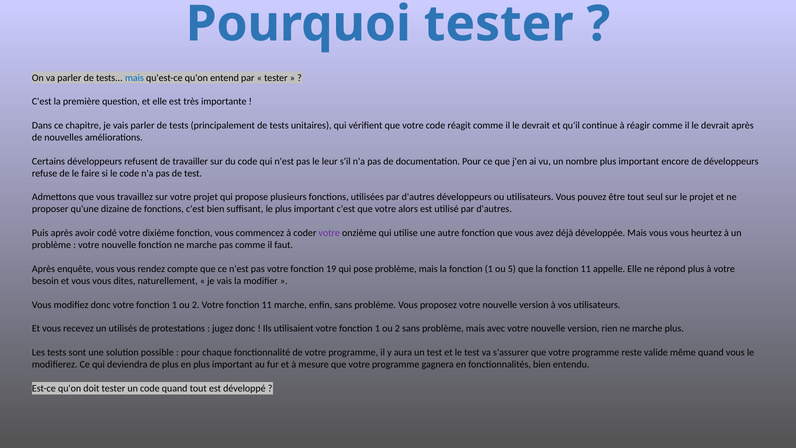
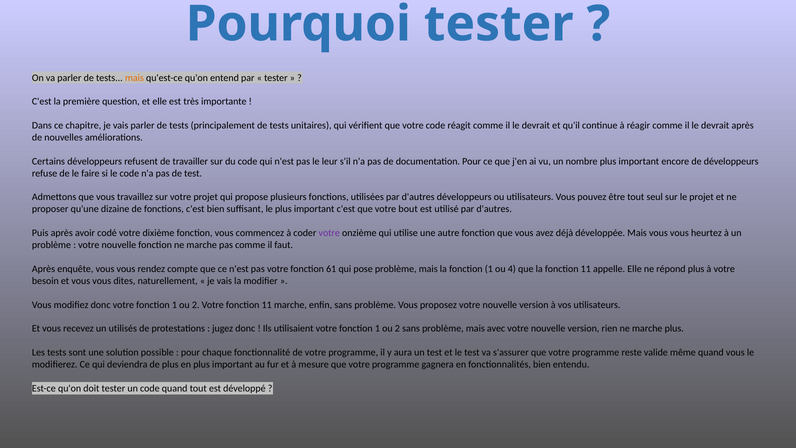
mais colour: blue -> orange (134, 78)
alors: alors -> bout (408, 209)
19: 19 -> 61 (331, 269)
5: 5 -> 4 (512, 269)
